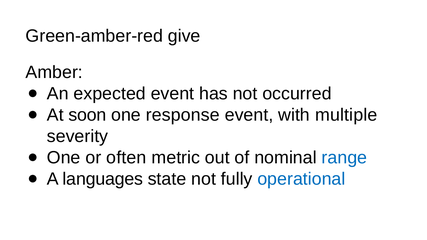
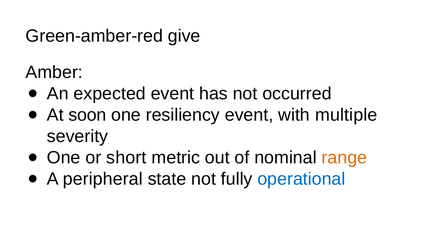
response: response -> resiliency (183, 115)
often: often -> short (126, 158)
range colour: blue -> orange (344, 158)
languages: languages -> peripheral (103, 179)
